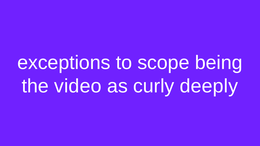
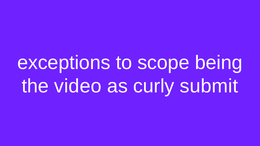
deeply: deeply -> submit (209, 86)
